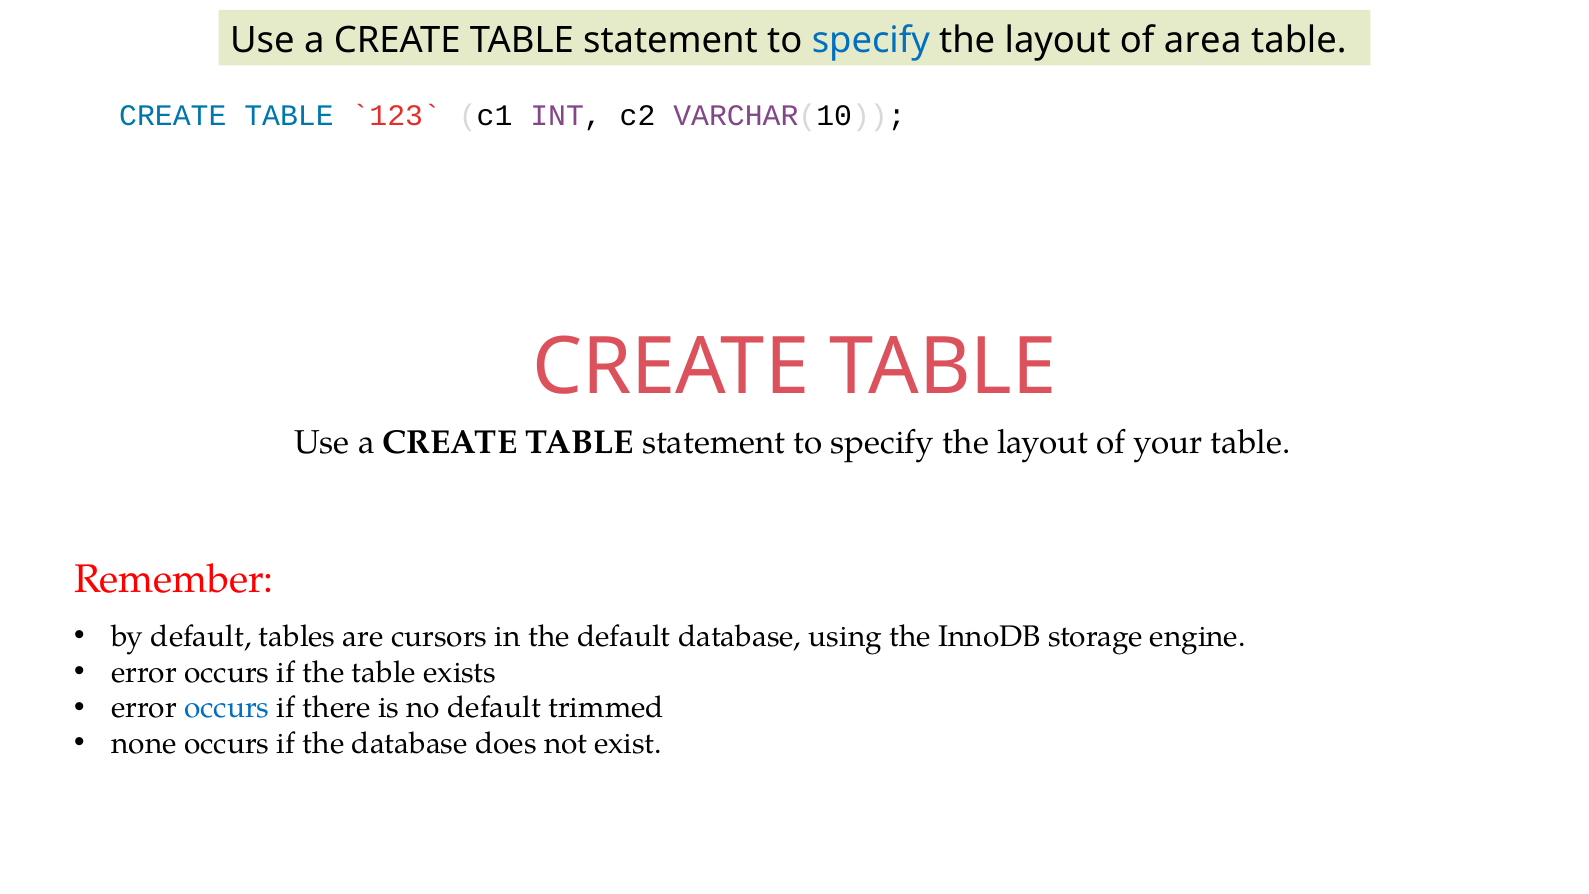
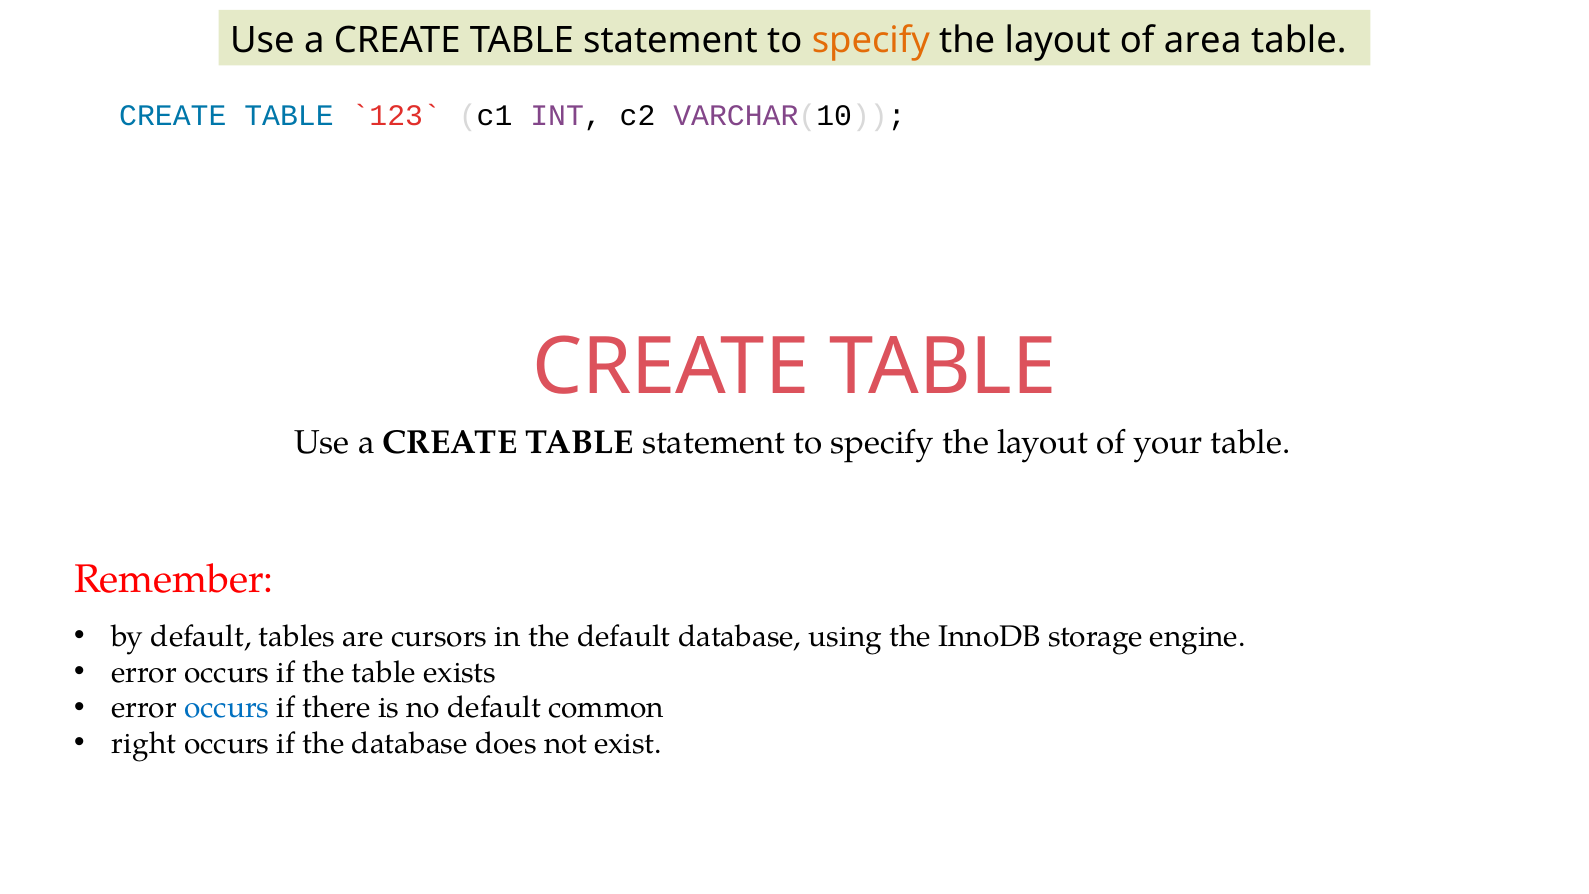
specify colour: blue -> orange (871, 40)
trimmed: trimmed -> common (606, 708)
none: none -> right (144, 744)
